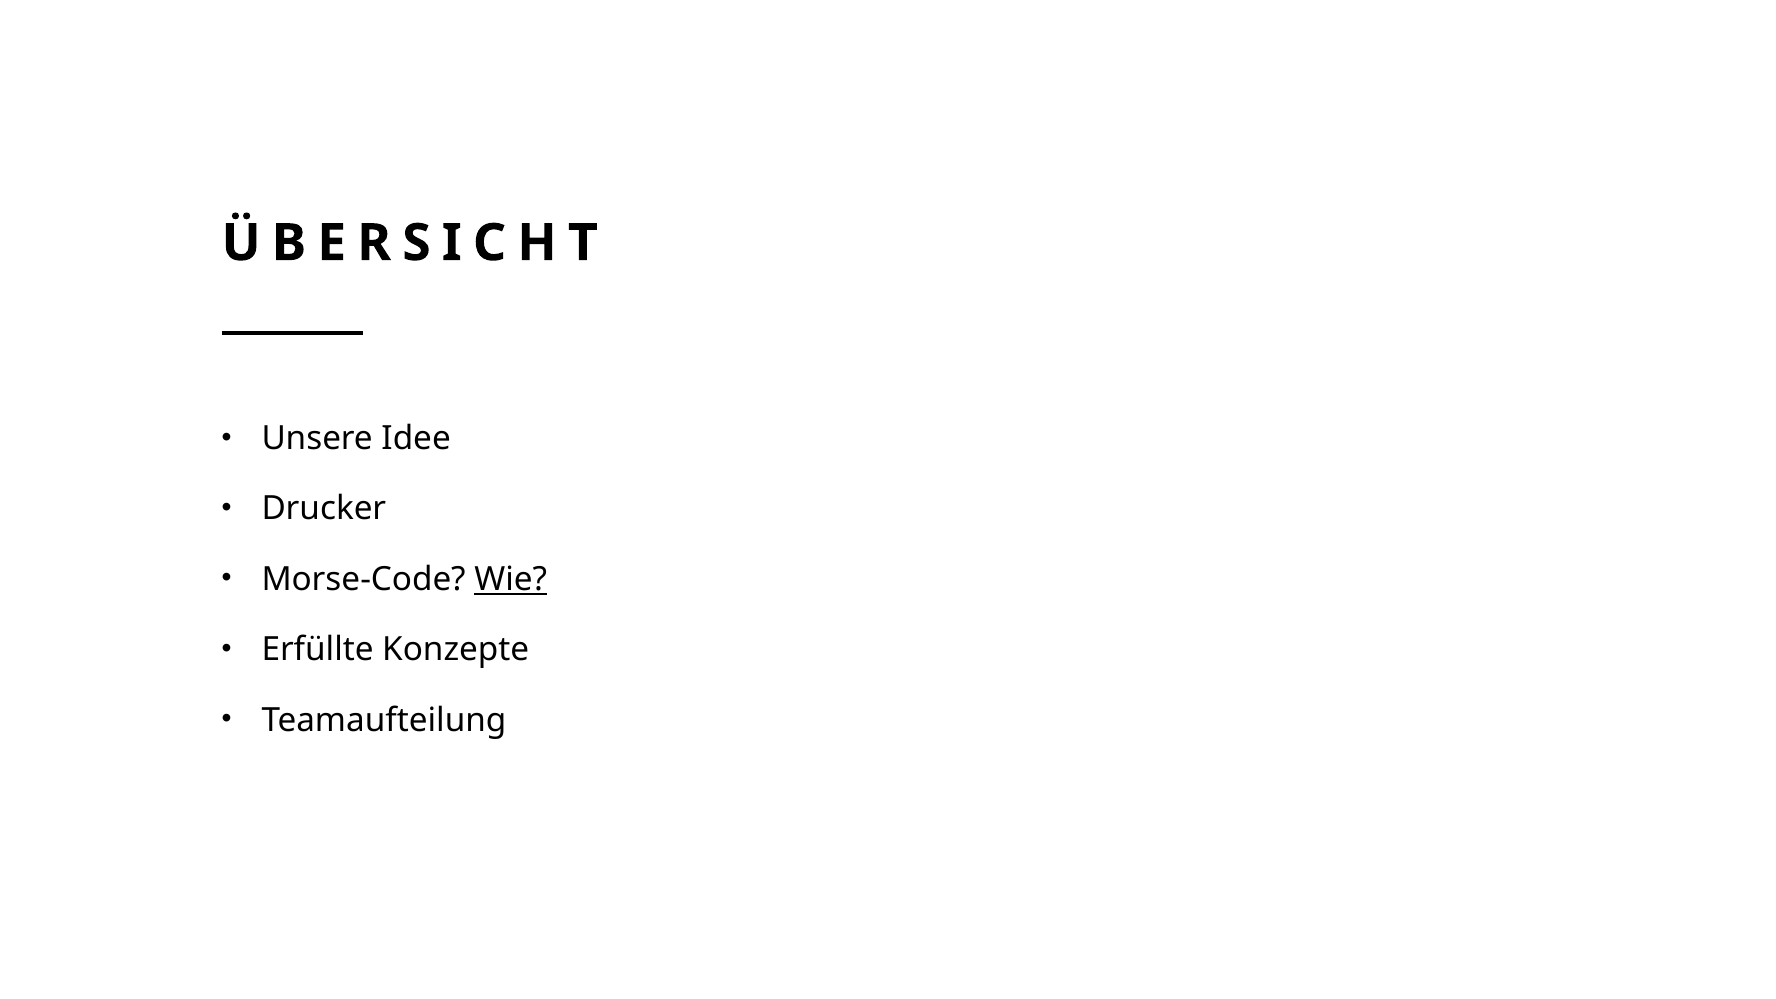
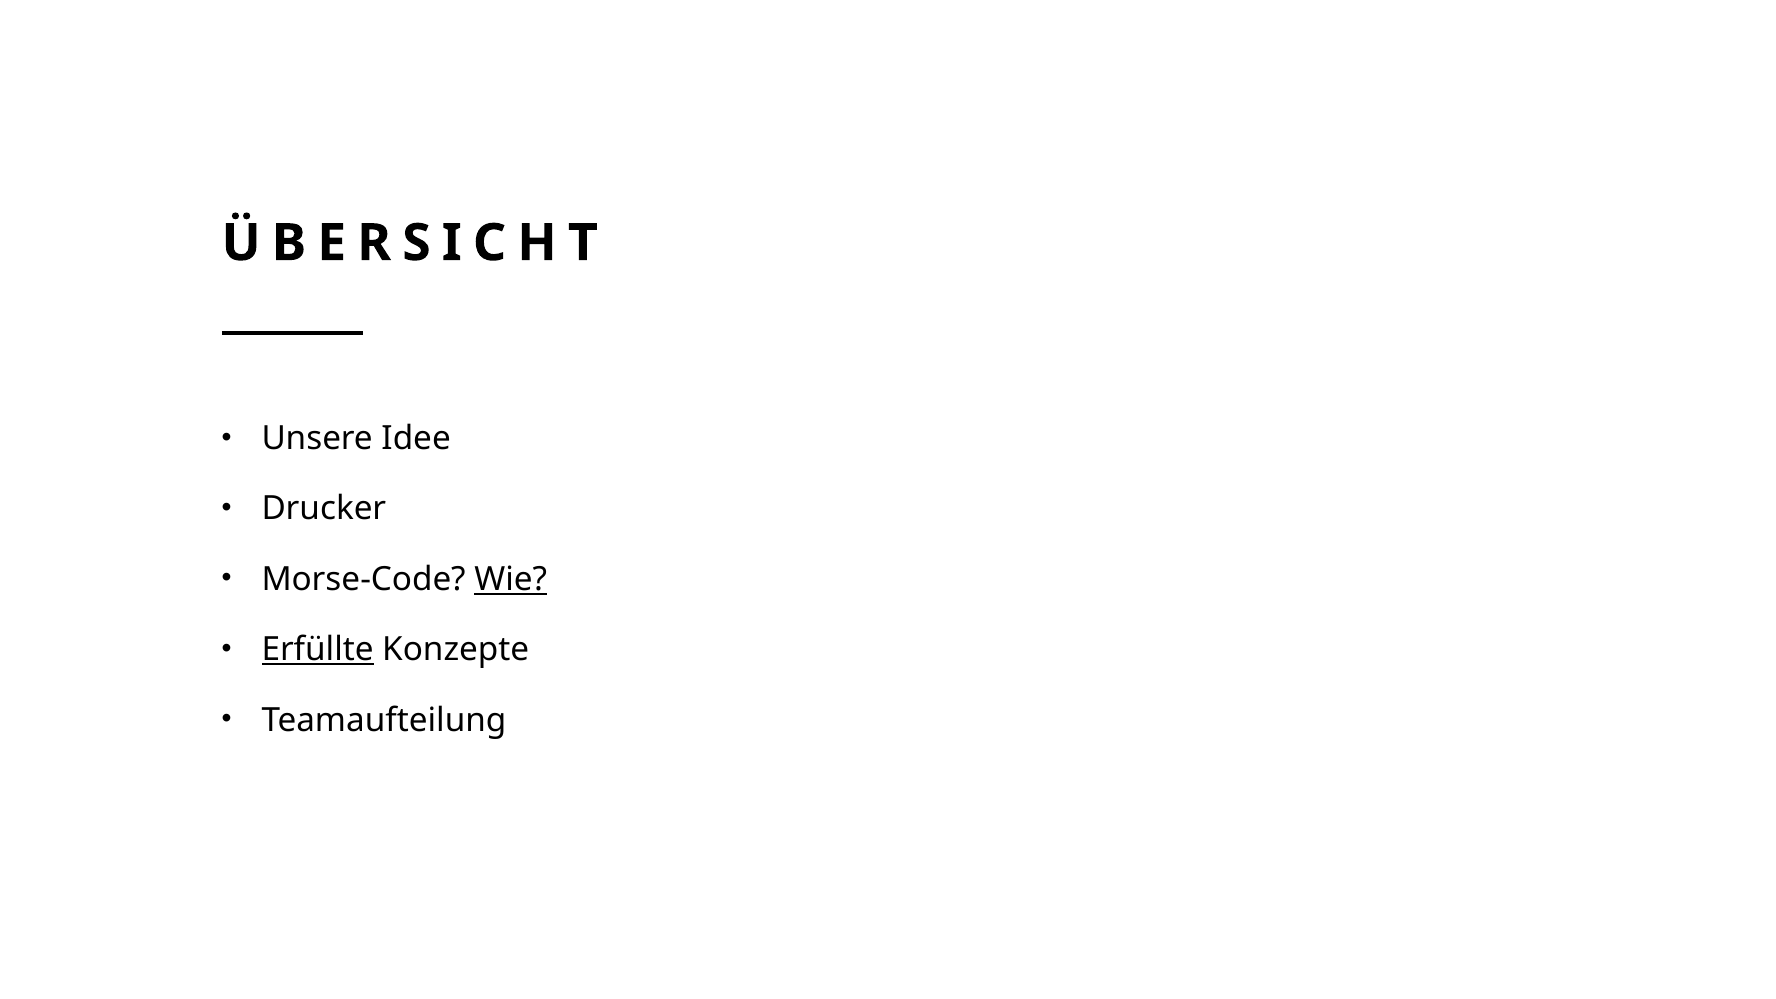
Erfüllte underline: none -> present (318, 650)
